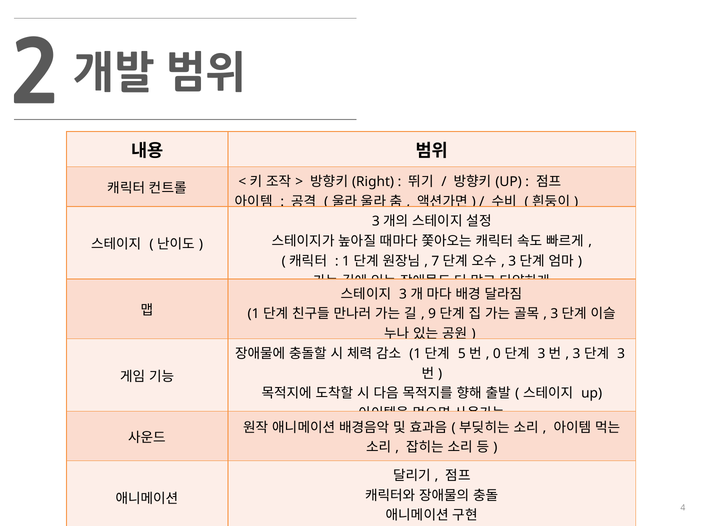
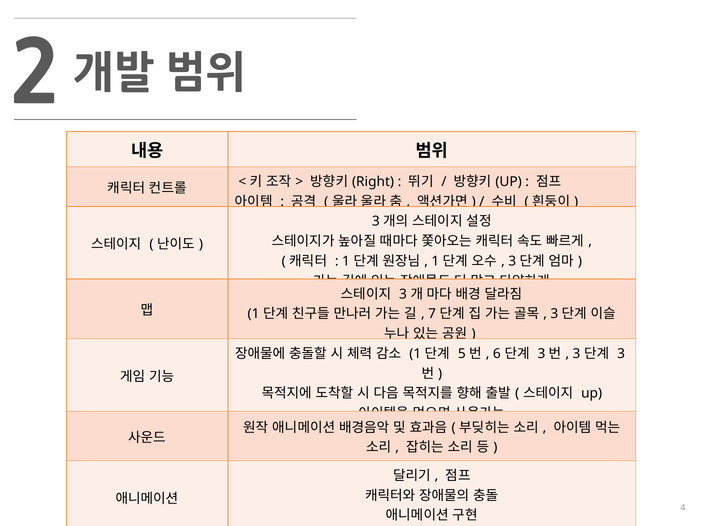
7: 7 -> 1 (435, 261)
9: 9 -> 7 (432, 314)
0: 0 -> 6 (497, 354)
